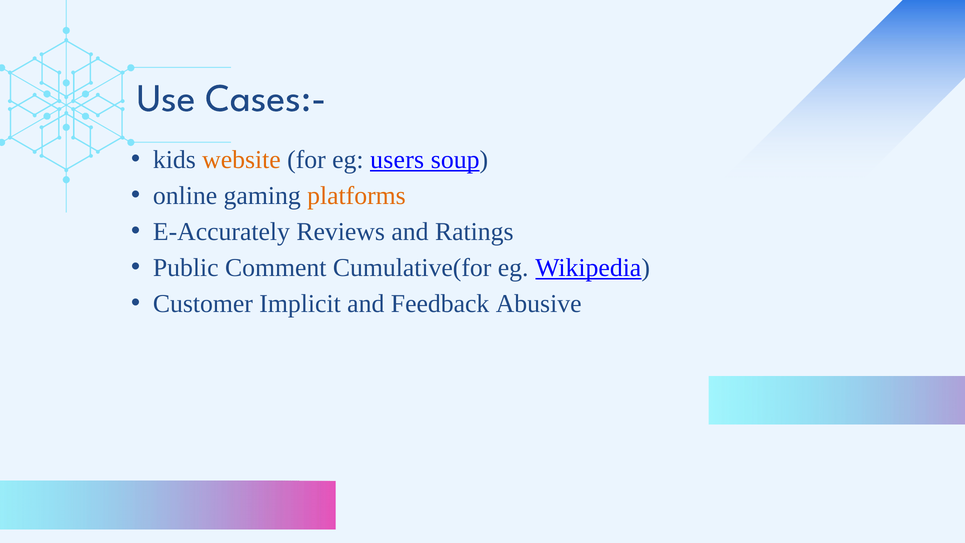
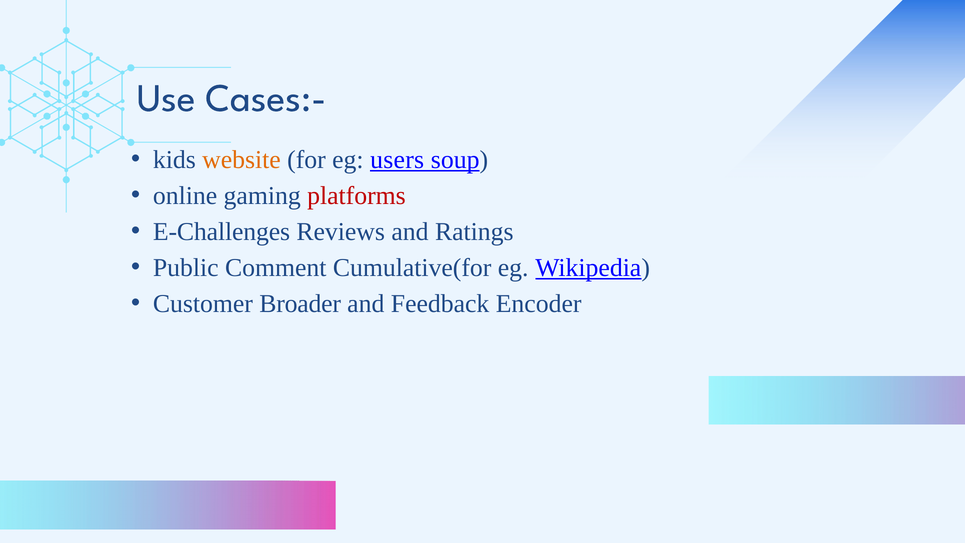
platforms colour: orange -> red (356, 195)
E-Accurately: E-Accurately -> E-Challenges (222, 231)
Implicit: Implicit -> Broader (300, 303)
Abusive: Abusive -> Encoder (539, 303)
